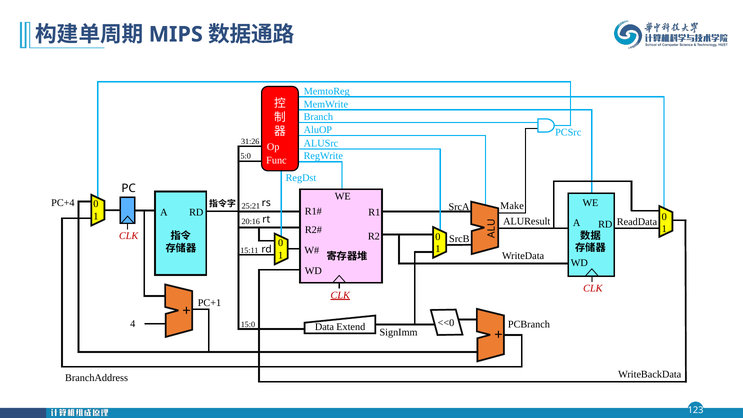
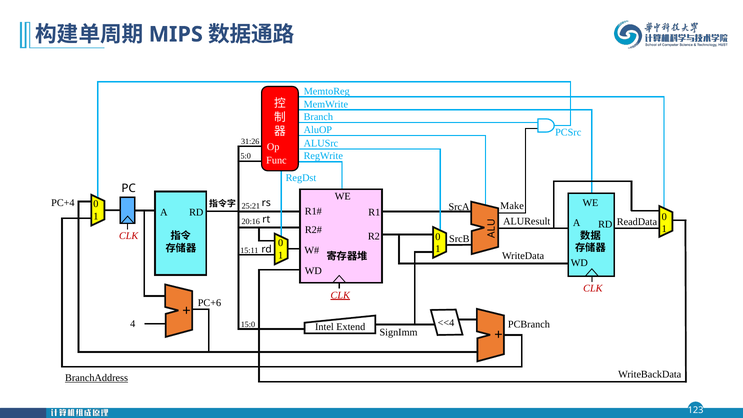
PC+1: PC+1 -> PC+6 (209, 303)
<<0: <<0 -> <<4 (446, 323)
Data: Data -> Intel (324, 327)
BranchAddress underline: none -> present (97, 378)
